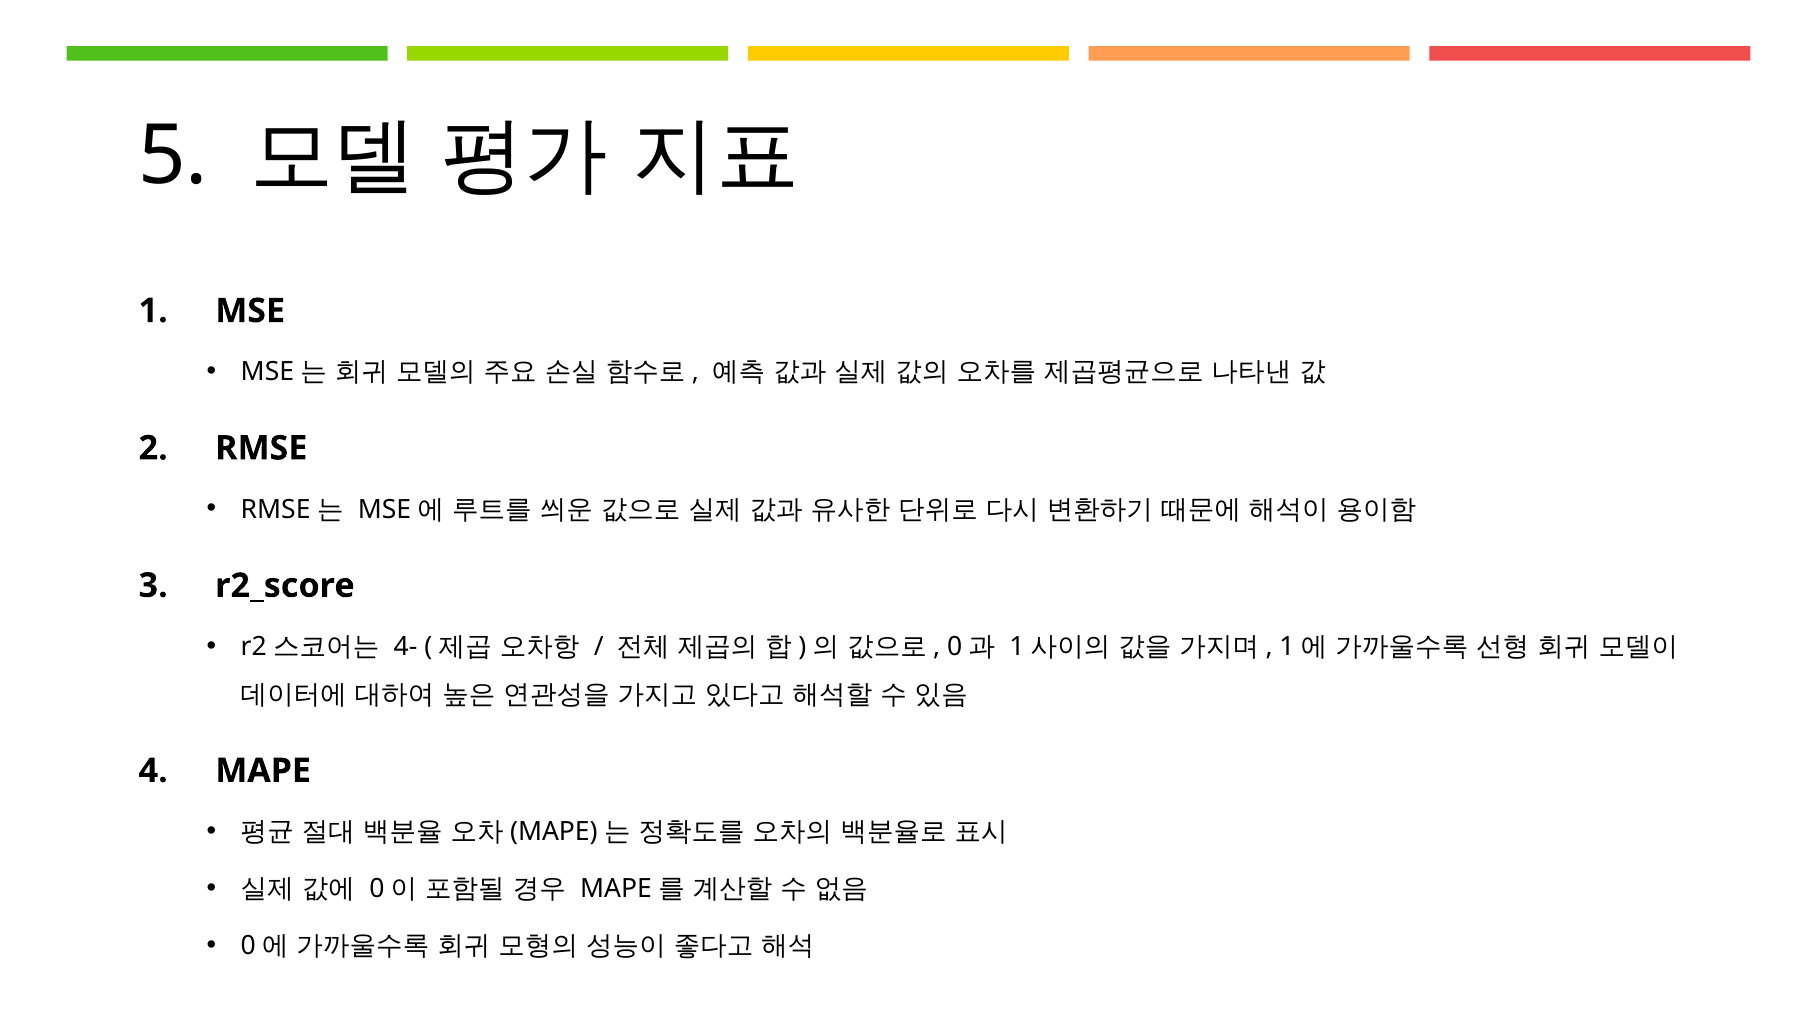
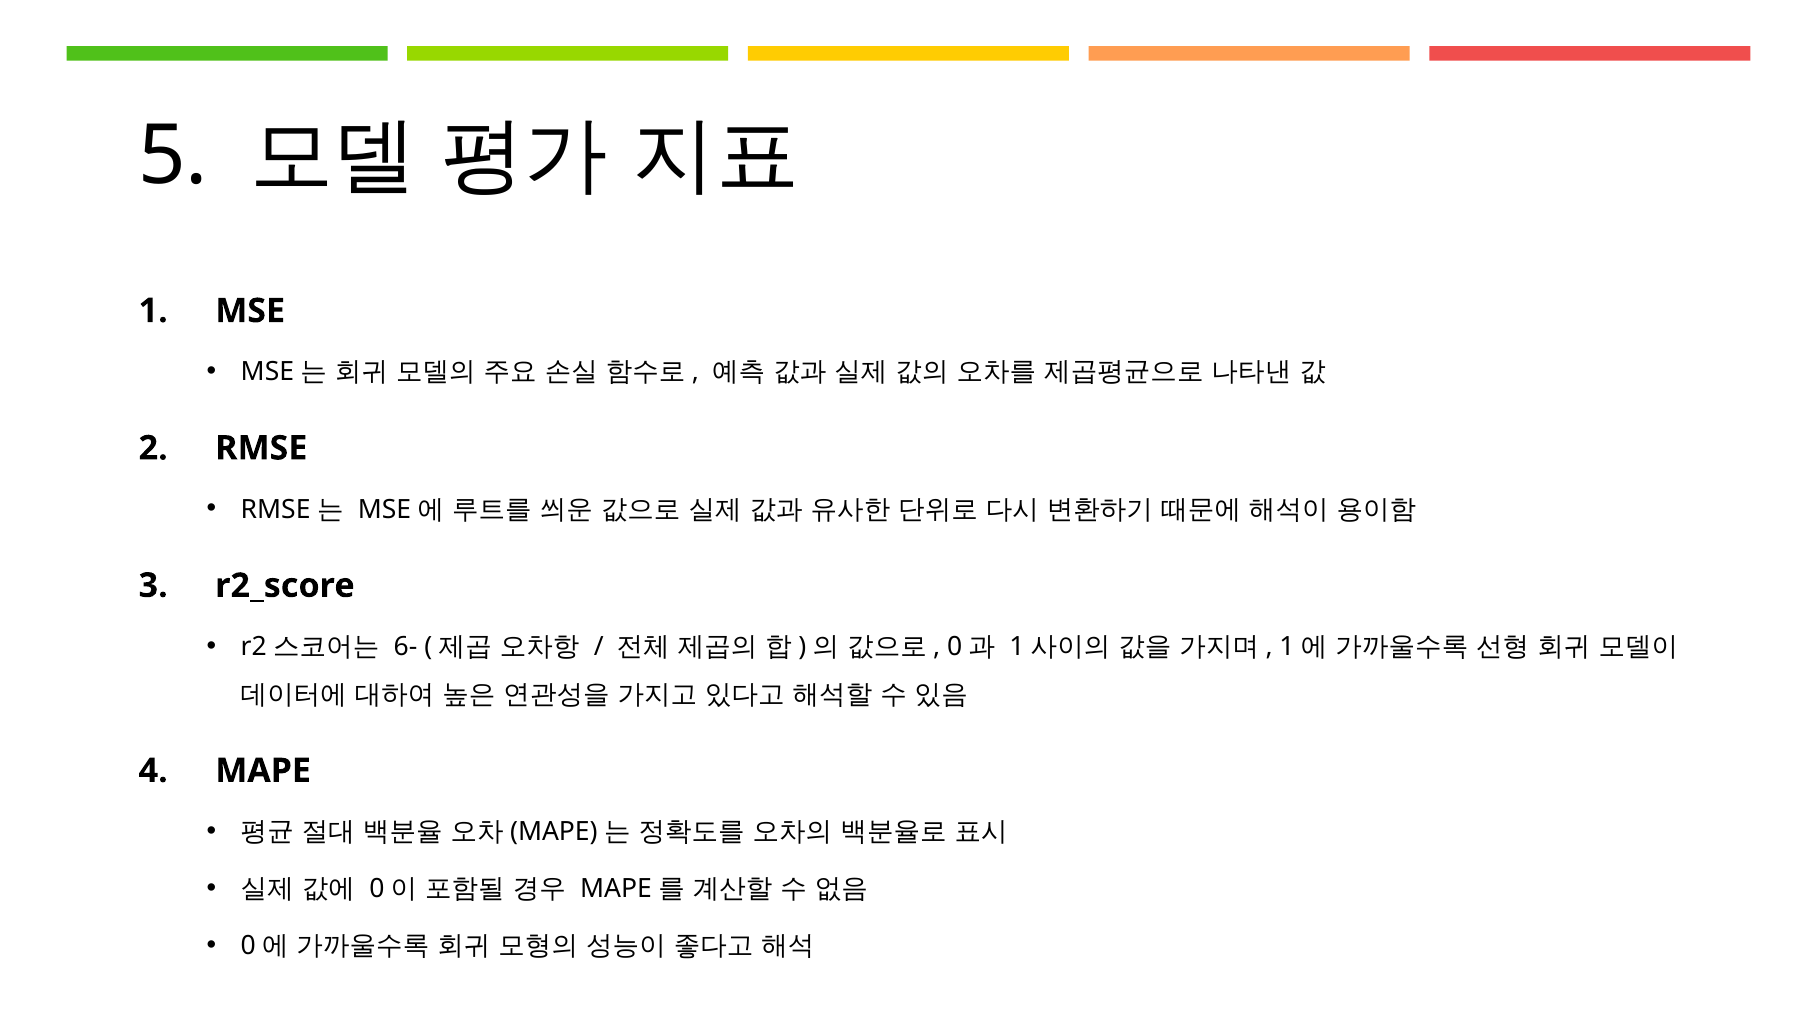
4-: 4- -> 6- (406, 647)
